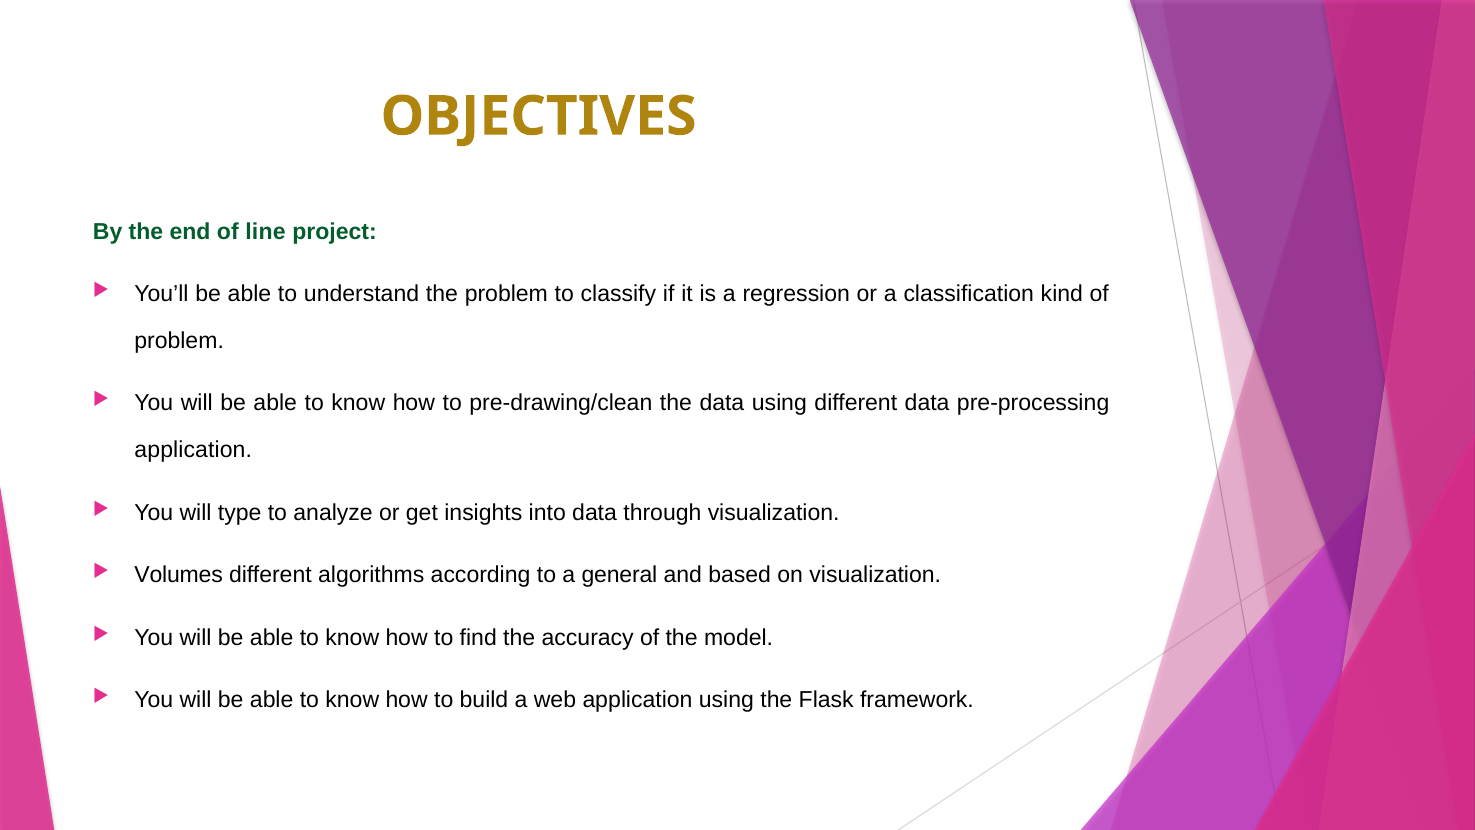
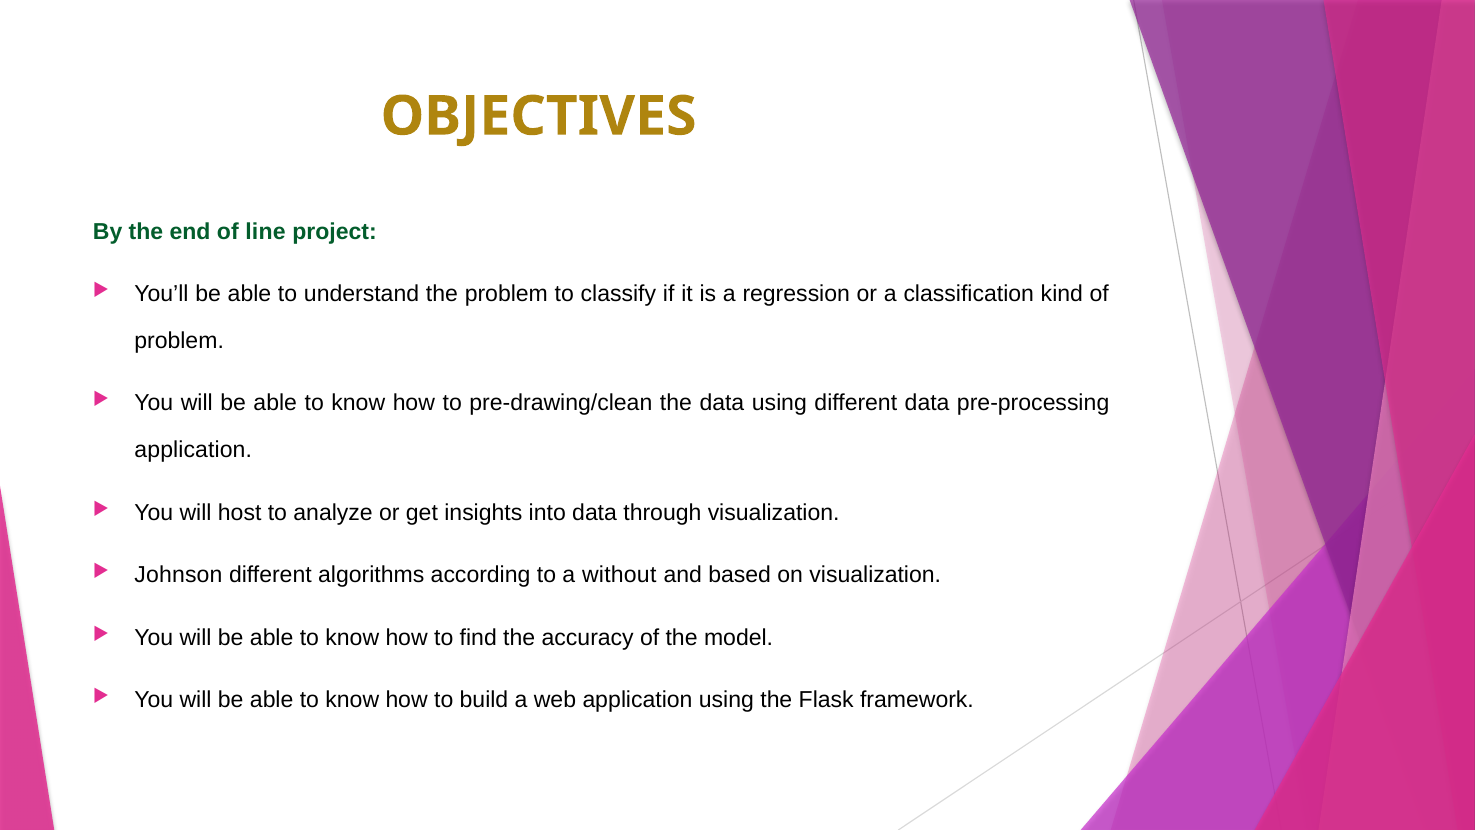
type: type -> host (240, 512)
Volumes: Volumes -> Johnson (178, 575)
general: general -> without (619, 575)
